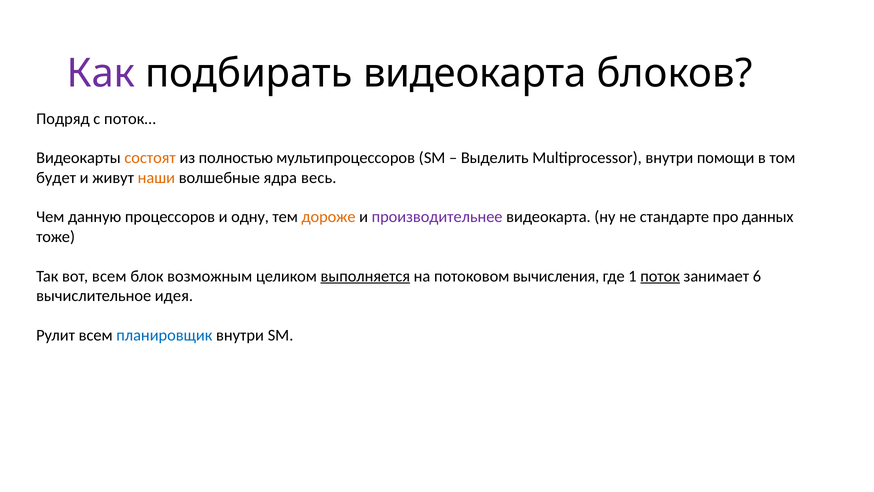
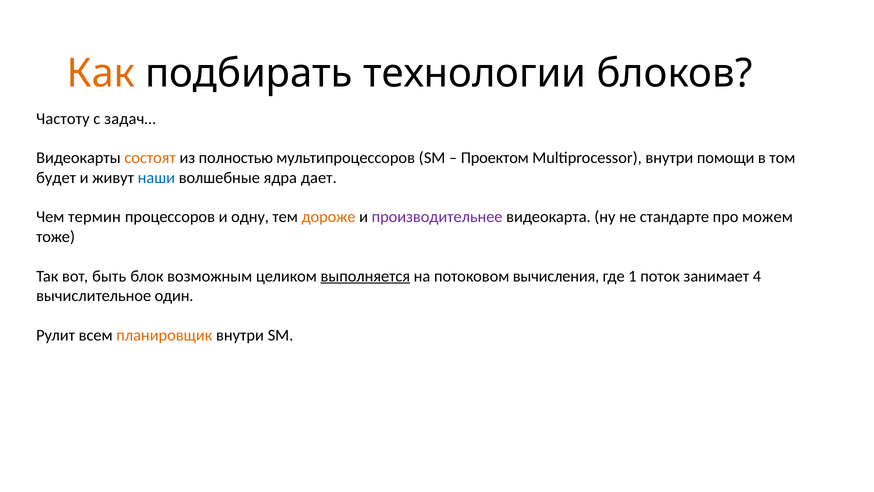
Как colour: purple -> orange (101, 73)
подбирать видеокарта: видеокарта -> технологии (475, 73)
Подряд: Подряд -> Частоту (63, 119)
поток…: поток… -> задач… (130, 119)
Выделить: Выделить -> Проектом (495, 158)
наши colour: orange -> blue (156, 178)
весь: весь -> дает (319, 178)
данную: данную -> термин (95, 217)
данных: данных -> можем (767, 217)
вот всем: всем -> быть (109, 276)
поток underline: present -> none (660, 276)
6: 6 -> 4 (757, 276)
идея: идея -> один (174, 296)
планировщик colour: blue -> orange (164, 335)
